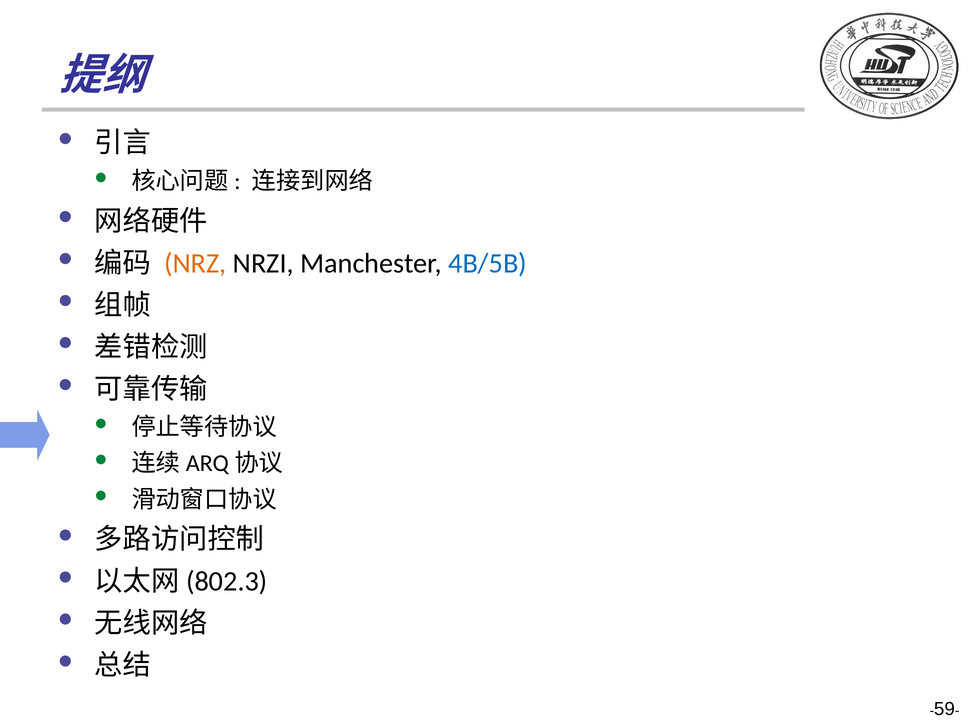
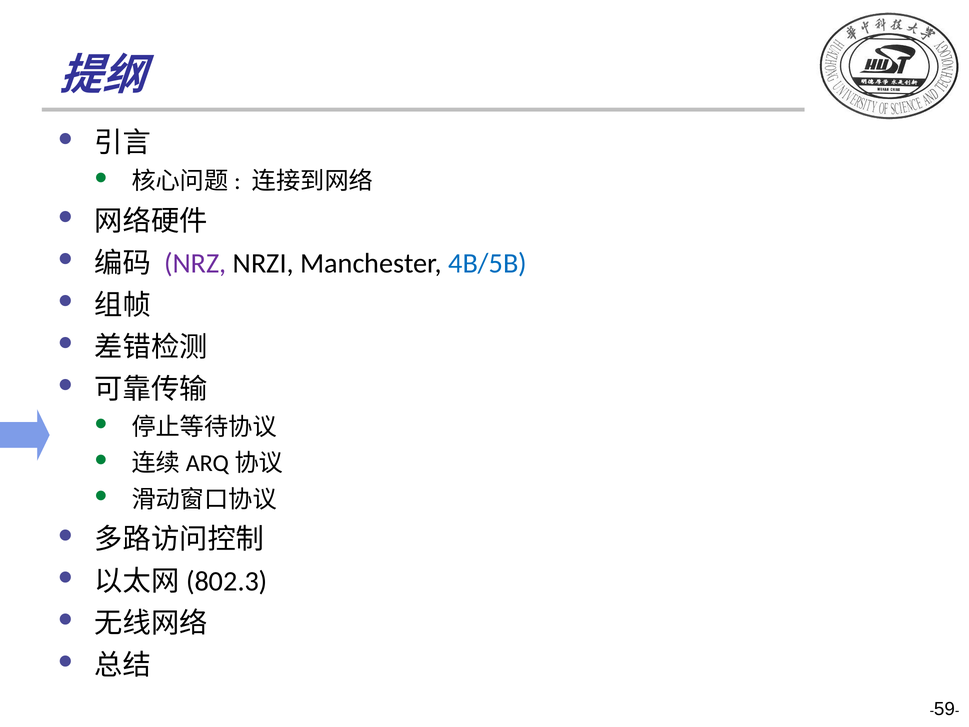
NRZ colour: orange -> purple (195, 263)
